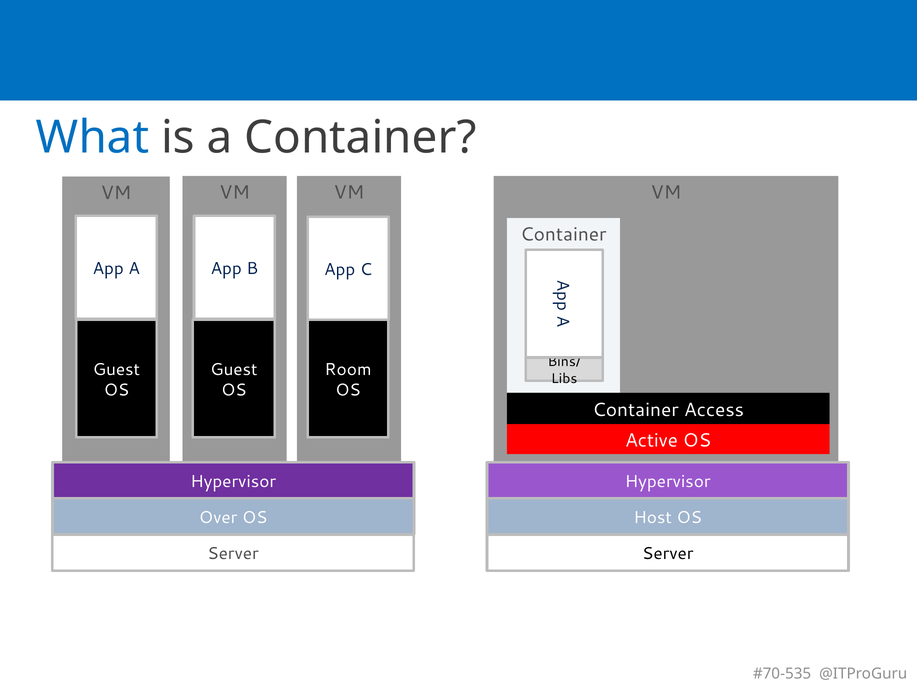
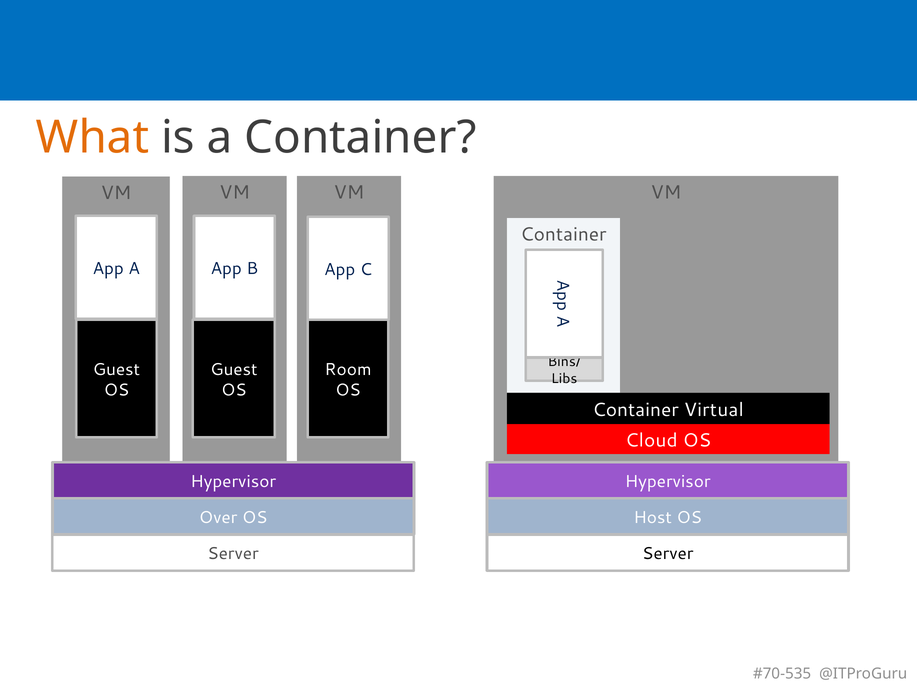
What colour: blue -> orange (93, 138)
Access: Access -> Virtual (714, 410)
Active: Active -> Cloud (651, 440)
